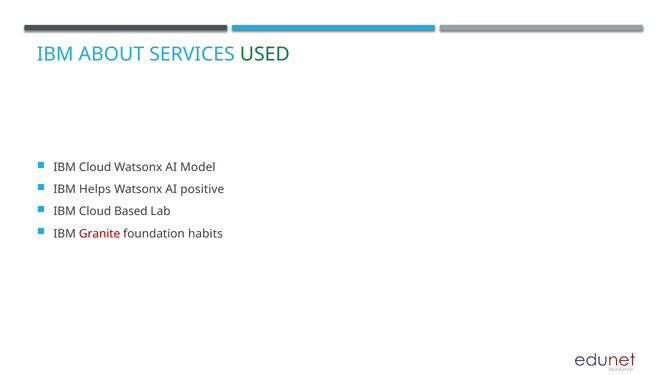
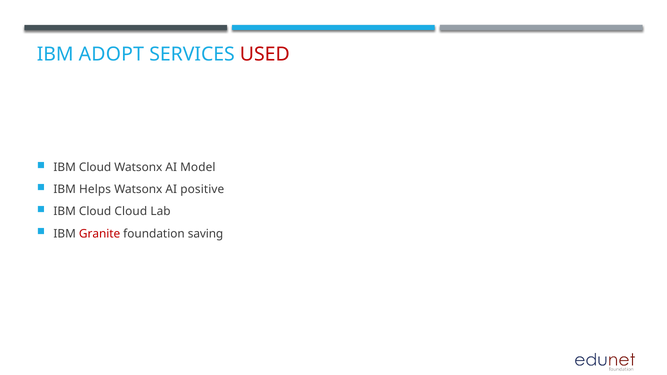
ABOUT: ABOUT -> ADOPT (111, 55)
USED colour: green -> red (265, 55)
Cloud Based: Based -> Cloud (131, 212)
habits: habits -> saving (206, 234)
